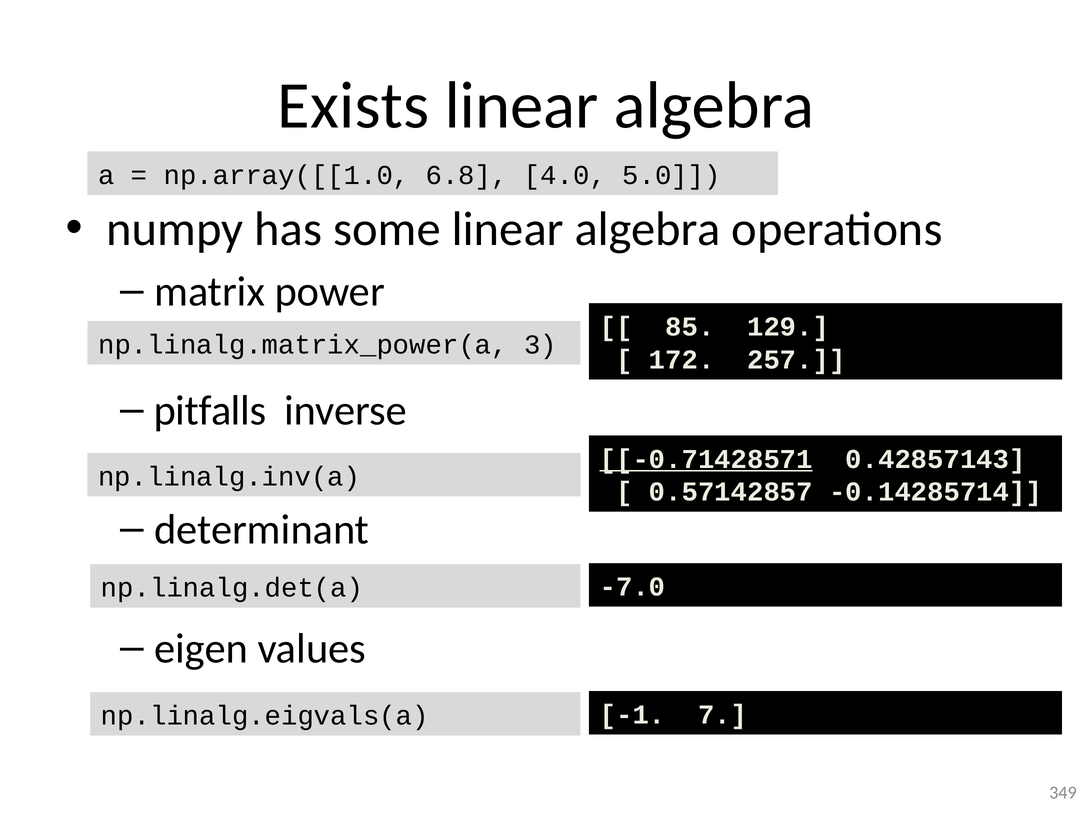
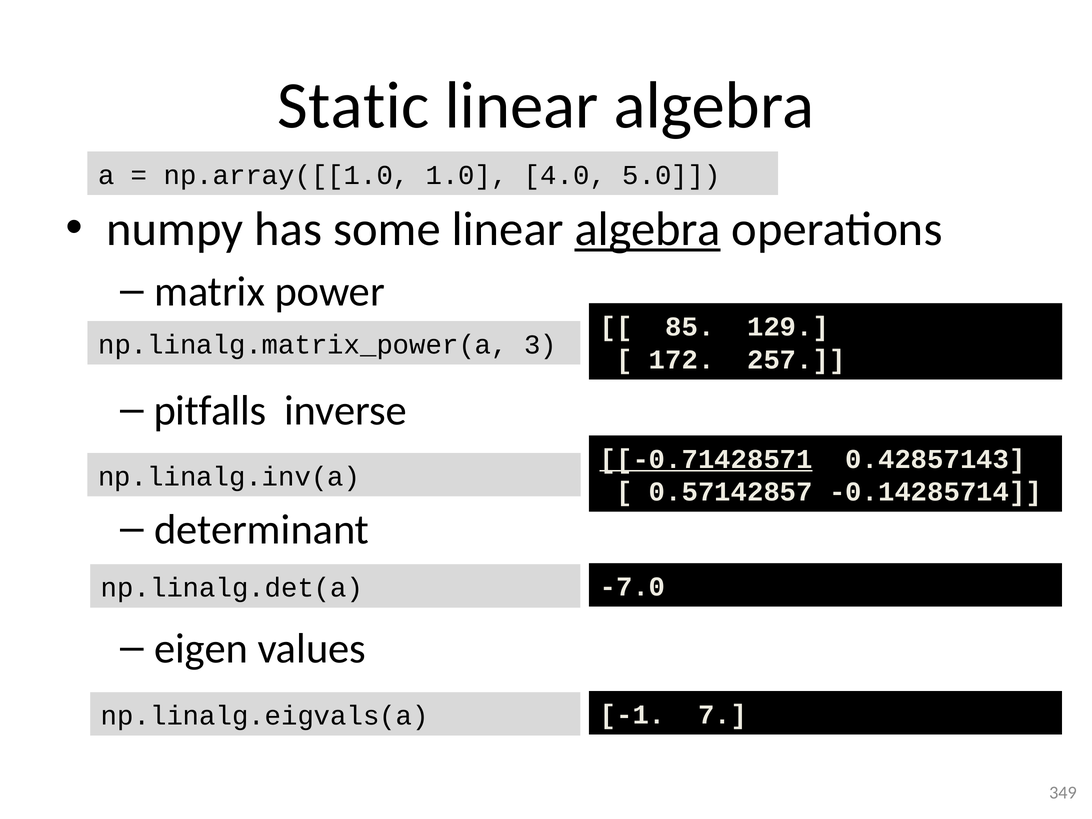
Exists: Exists -> Static (353, 106)
6.8: 6.8 -> 1.0 (467, 175)
algebra underline: none -> present (648, 229)
